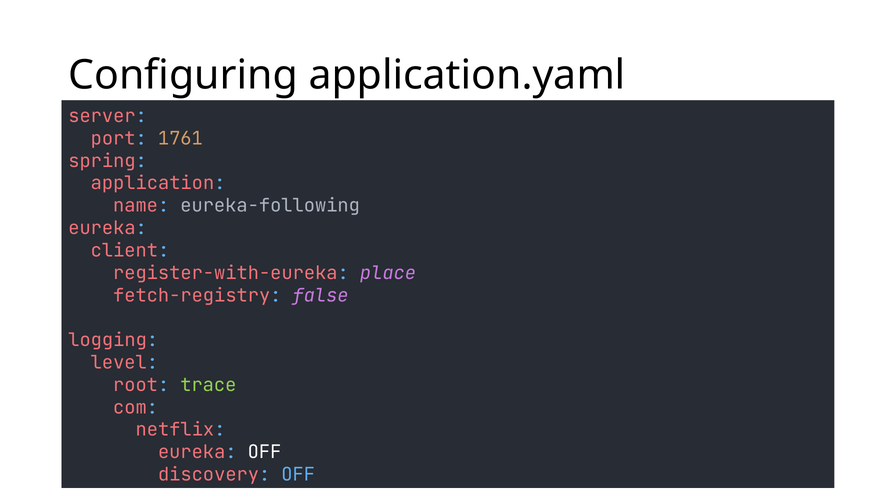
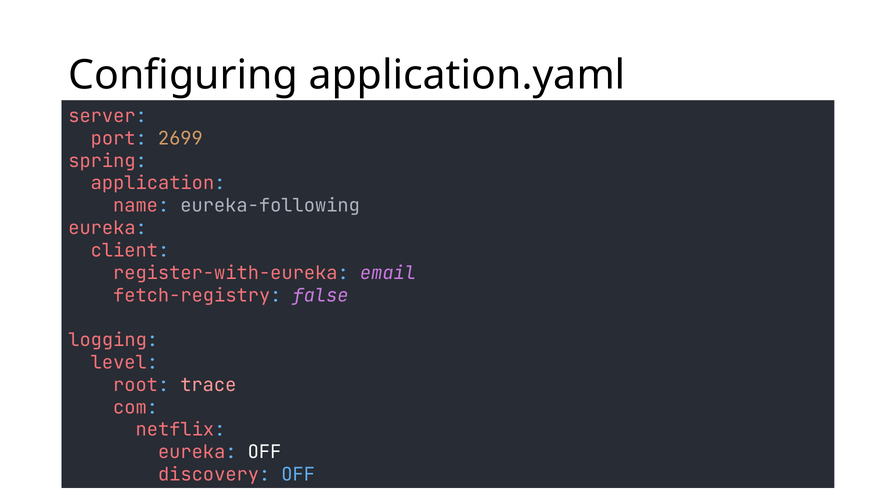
1761: 1761 -> 2699 (180, 138)
place: place -> email (388, 273)
trace colour: light green -> pink (208, 385)
